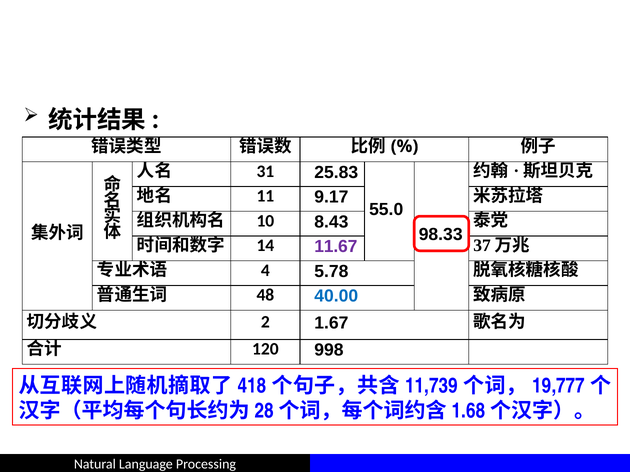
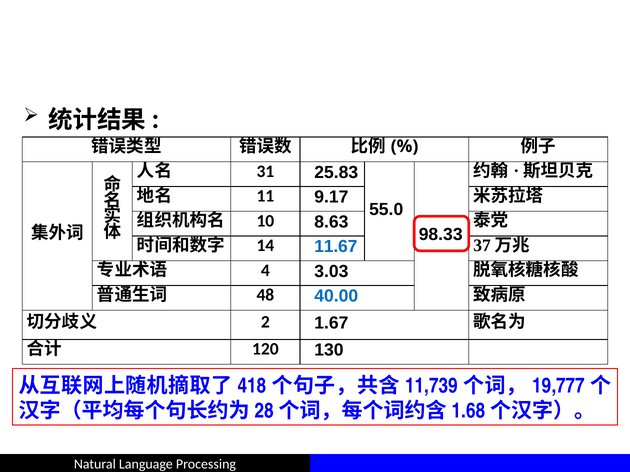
8.43: 8.43 -> 8.63 (331, 222)
11.67 colour: purple -> blue (336, 247)
5.78: 5.78 -> 3.03 (331, 272)
998: 998 -> 130 (329, 351)
